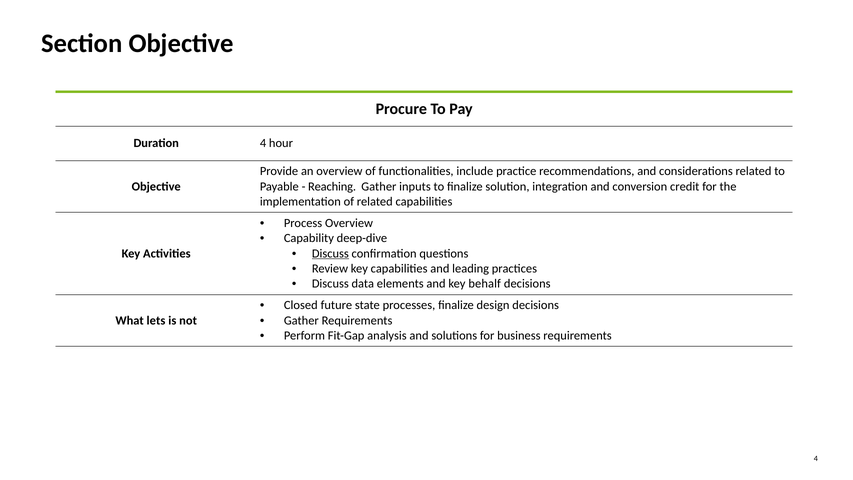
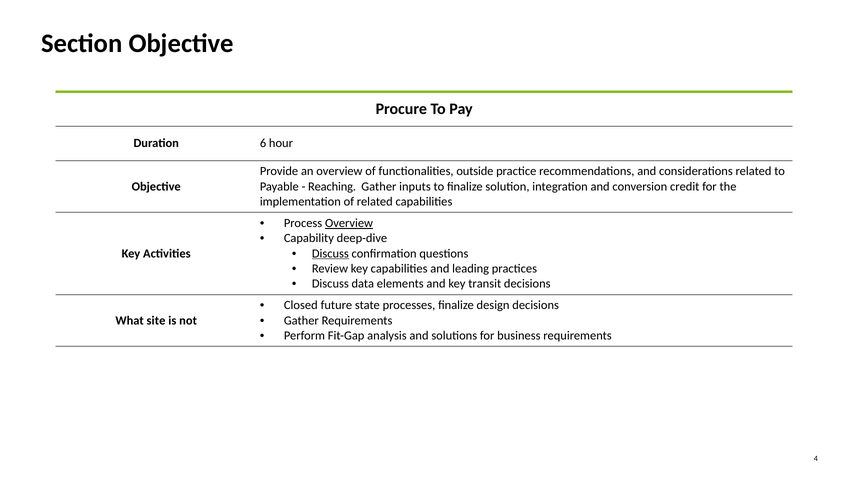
Duration 4: 4 -> 6 (263, 143)
include: include -> outside (475, 171)
Overview underline: none -> present (349, 223)
behalf: behalf -> transit (485, 284)
lets: lets -> site (156, 320)
